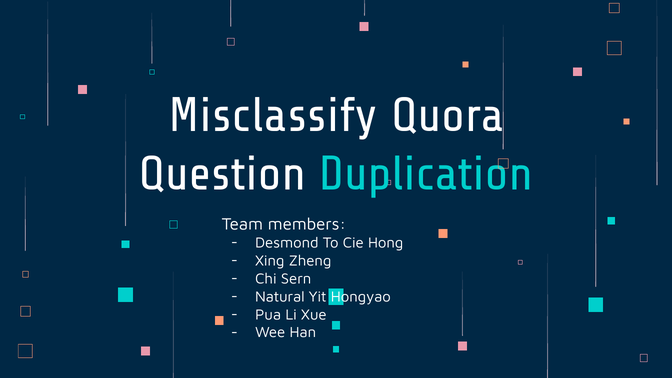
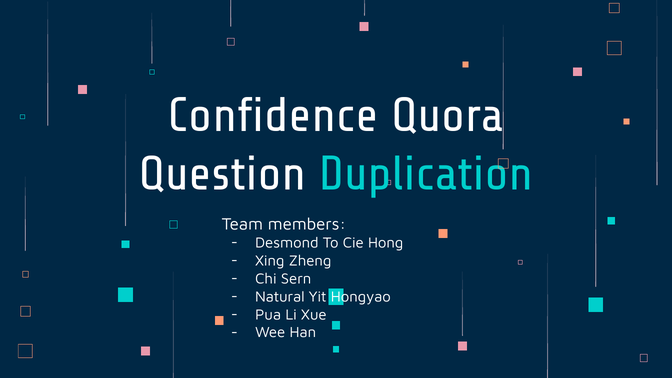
Misclassify: Misclassify -> Confidence (273, 115)
